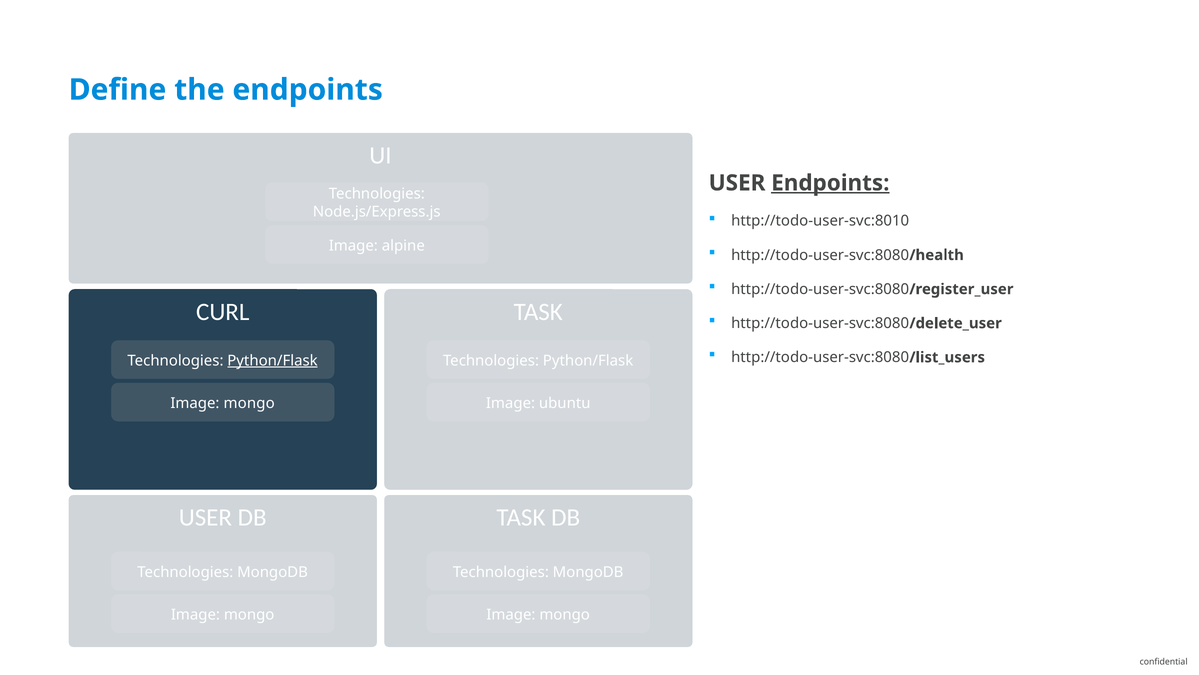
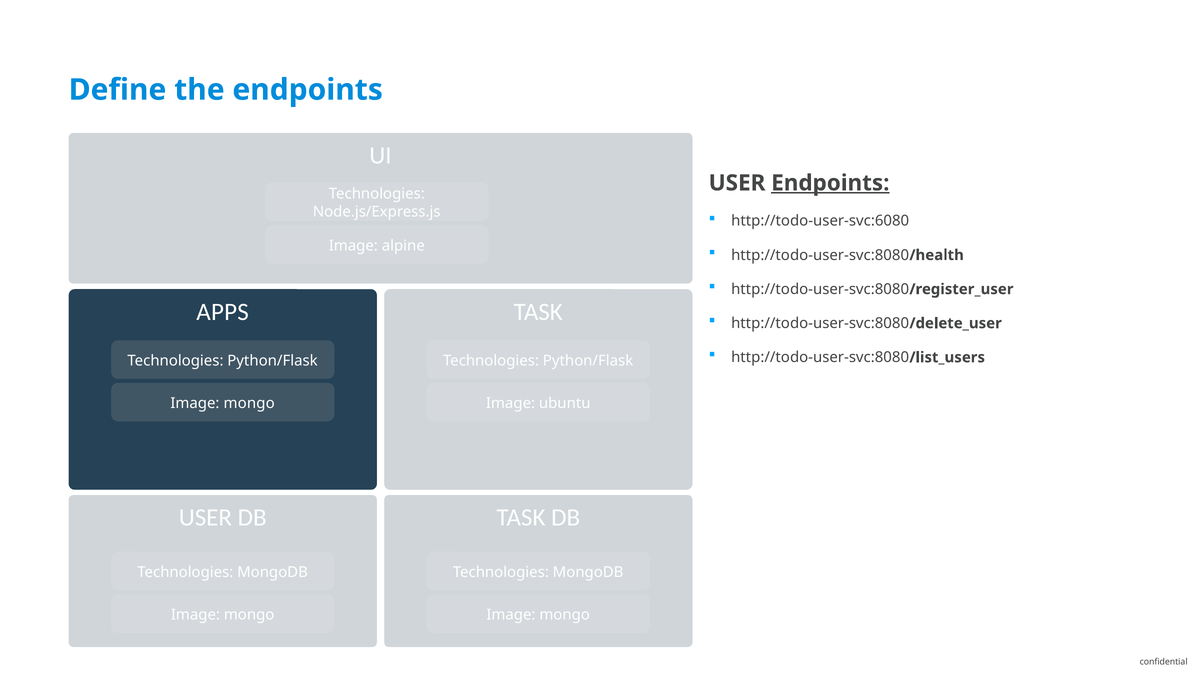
http://todo-user-svc:8010: http://todo-user-svc:8010 -> http://todo-user-svc:6080 (820, 221)
CURL: CURL -> APPS (223, 312)
Python/Flask underline: present -> none (273, 360)
